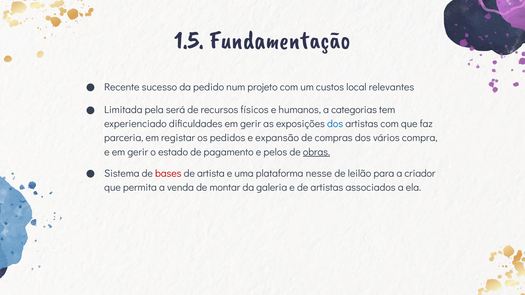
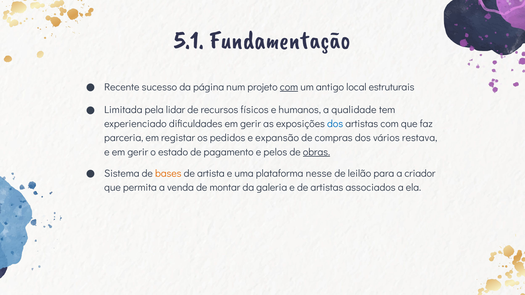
1.5: 1.5 -> 5.1 (189, 40)
pedido: pedido -> página (209, 87)
com underline: none -> present (289, 87)
custos: custos -> antigo (330, 87)
relevantes: relevantes -> estruturais (392, 87)
será: será -> lidar (176, 110)
categorias: categorias -> qualidade (354, 110)
compra: compra -> restava (420, 138)
bases colour: red -> orange (168, 174)
